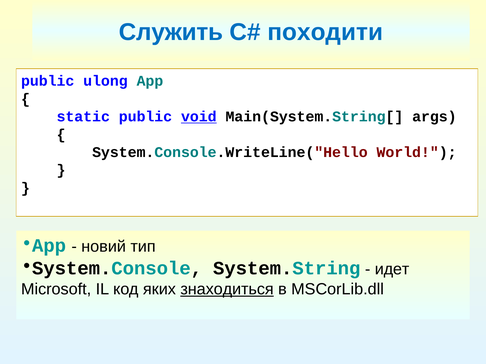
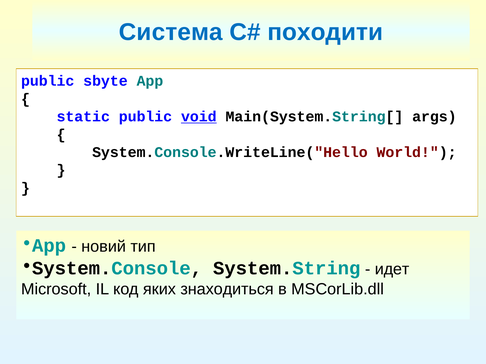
Служить: Служить -> Система (171, 32)
ulong: ulong -> sbyte (105, 81)
знаходиться underline: present -> none (227, 290)
